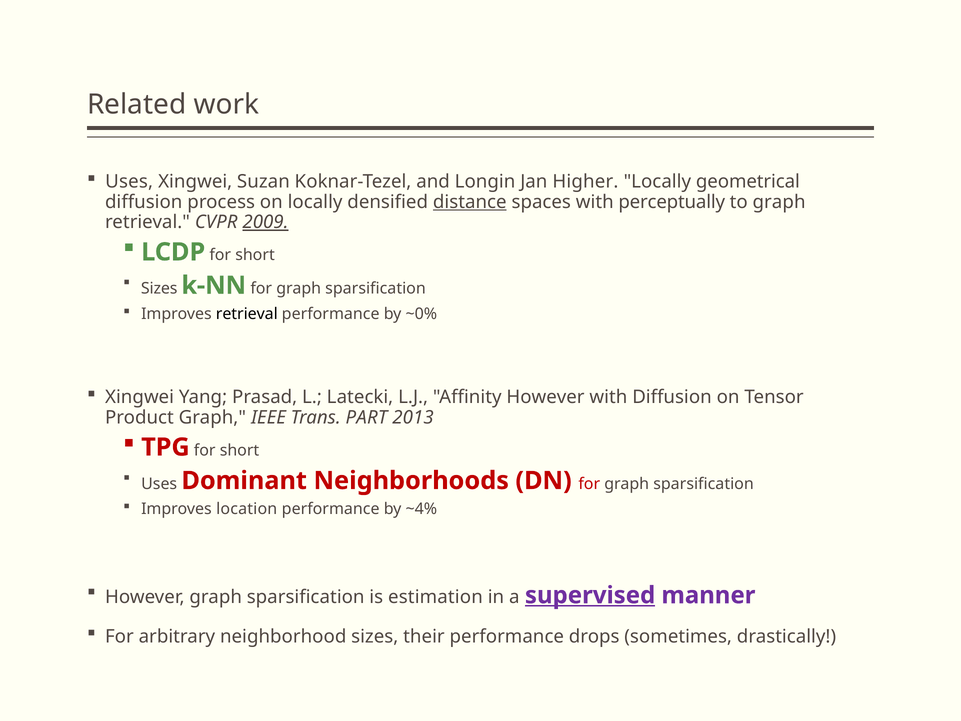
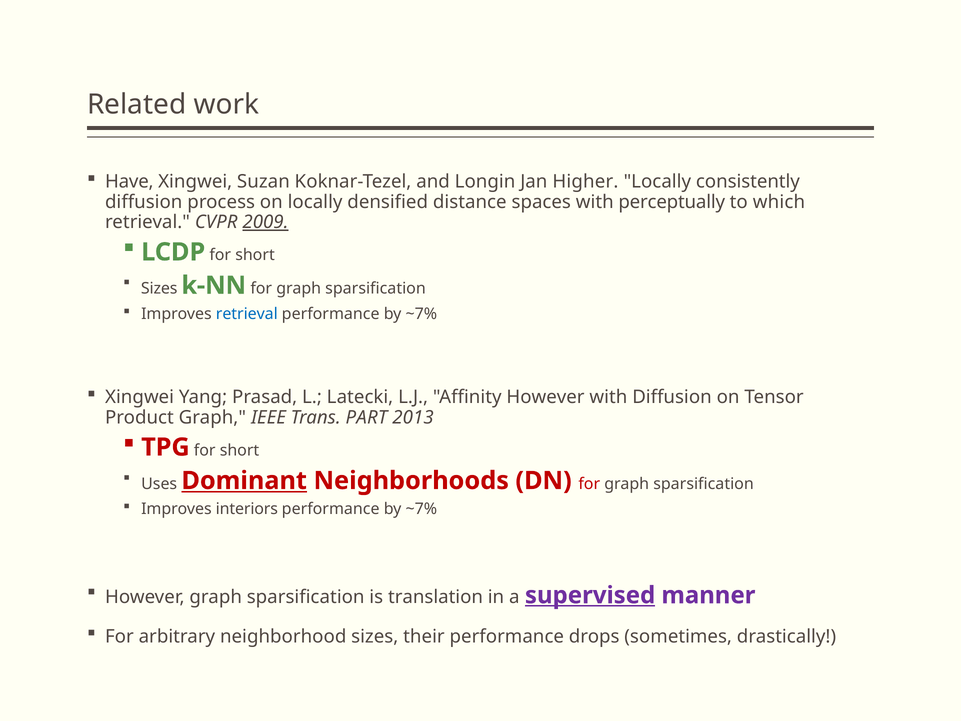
Uses: Uses -> Have (129, 182)
geometrical: geometrical -> consistently (748, 182)
distance underline: present -> none (470, 202)
to graph: graph -> which (779, 202)
retrieval colour: black -> blue (247, 314)
~0%: ~0% -> ~7% (421, 314)
Dominant underline: none -> present (244, 480)
location: location -> interiors (247, 509)
~4%: ~4% -> ~7% (421, 509)
estimation: estimation -> translation (436, 597)
